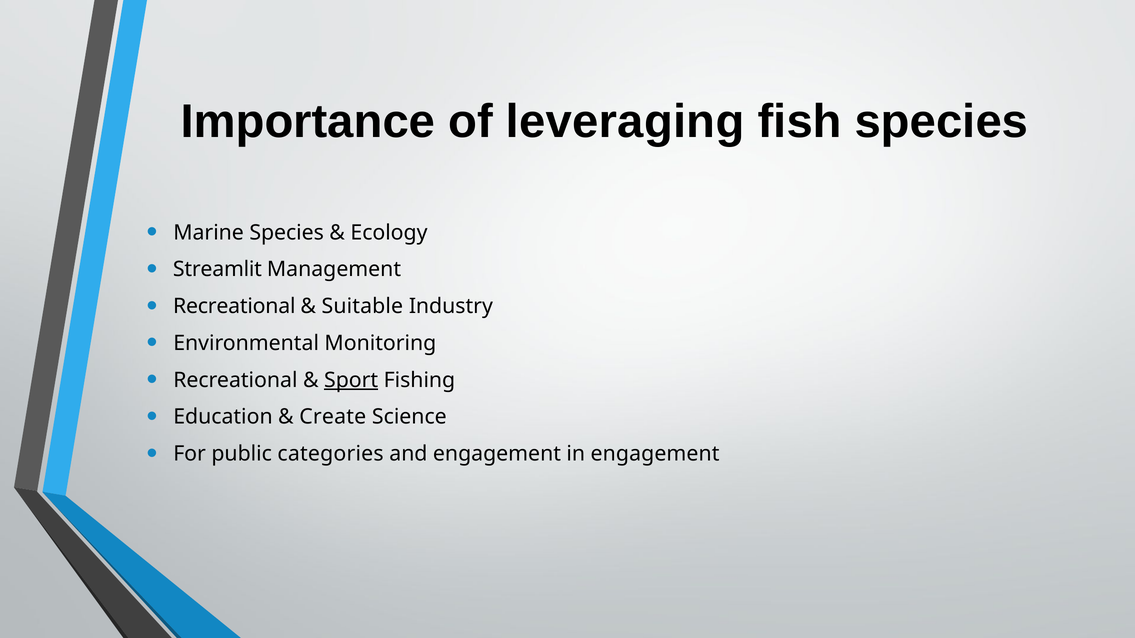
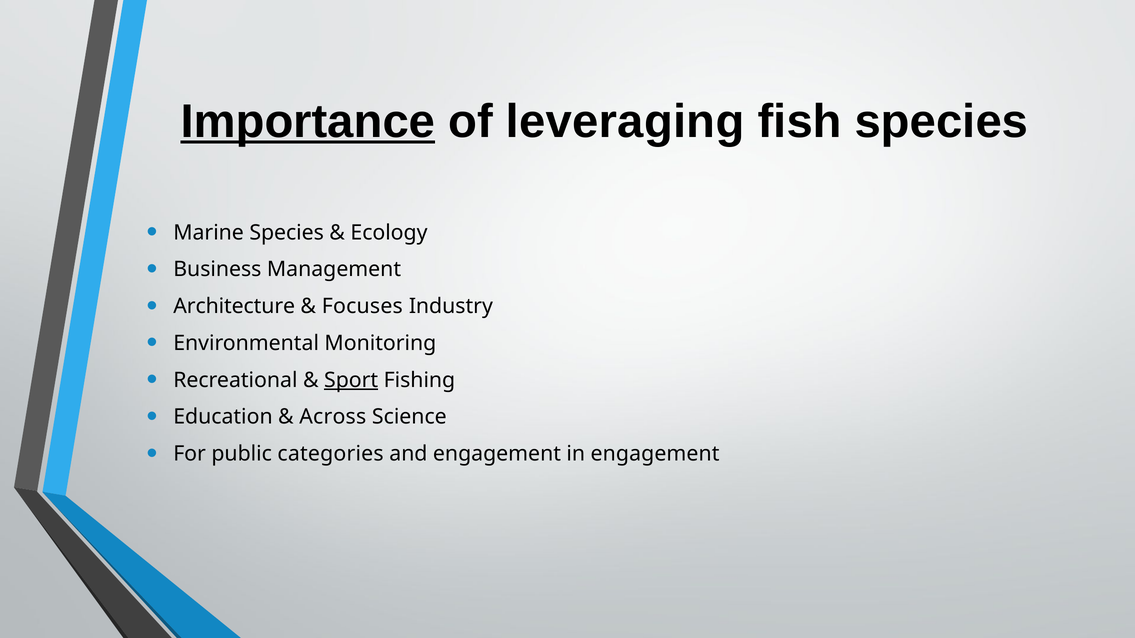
Importance underline: none -> present (308, 122)
Streamlit: Streamlit -> Business (217, 270)
Recreational: Recreational -> Architecture (234, 307)
Suitable: Suitable -> Focuses (362, 307)
Create: Create -> Across (333, 417)
